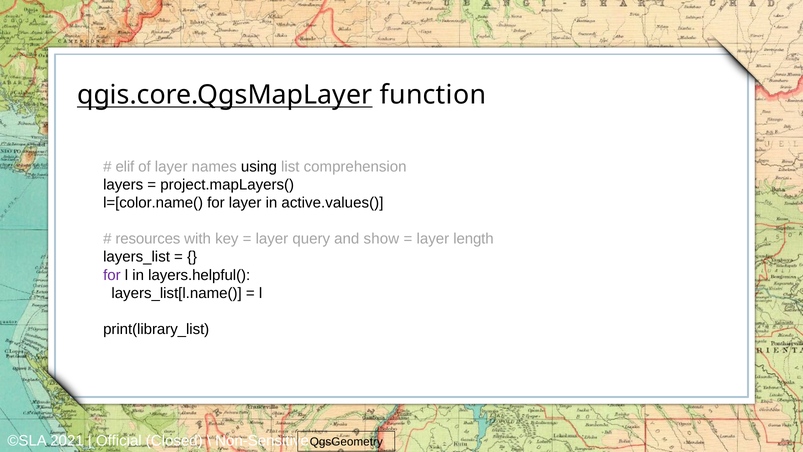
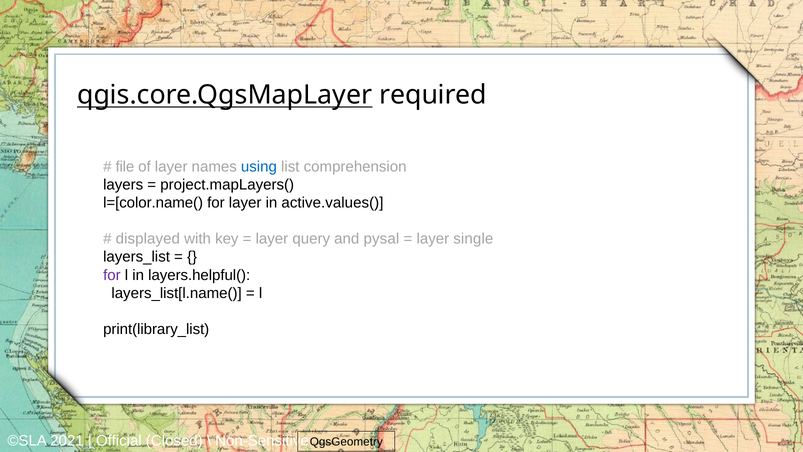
function: function -> required (433, 95)
elif: elif -> file (125, 167)
using colour: black -> blue (259, 167)
resources: resources -> displayed (148, 239)
show: show -> pysal (381, 239)
length: length -> single (473, 239)
